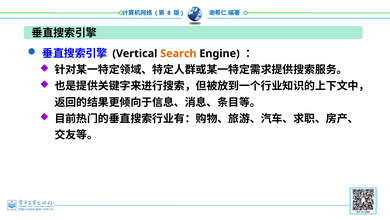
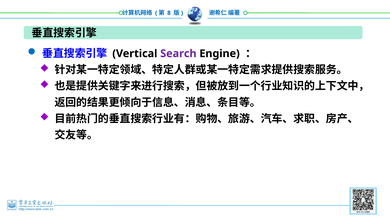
Search colour: orange -> purple (178, 53)
